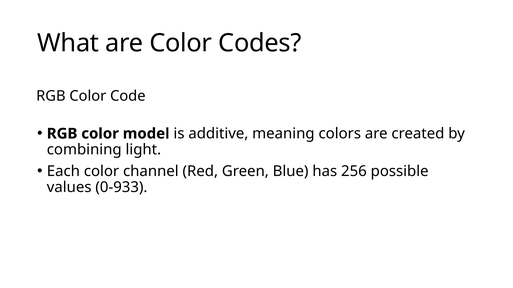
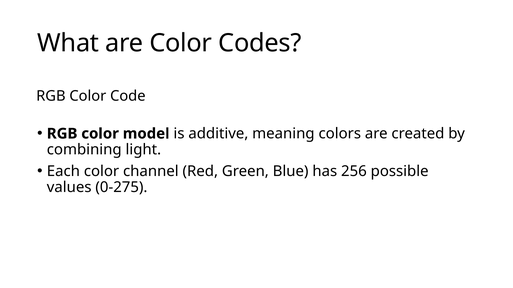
0-933: 0-933 -> 0-275 (121, 188)
